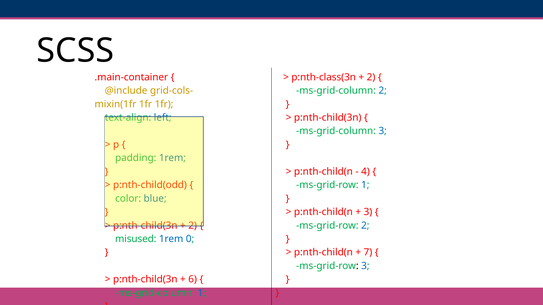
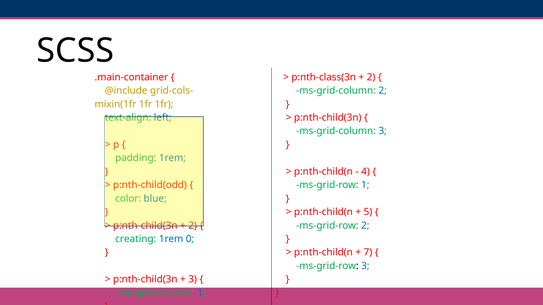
3: 3 -> 5 (368, 212)
misused: misused -> creating (136, 239)
6: 6 -> 3 (193, 280)
